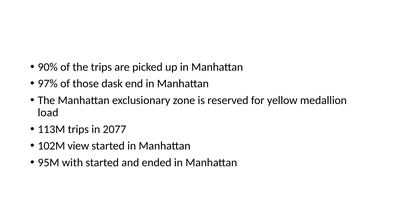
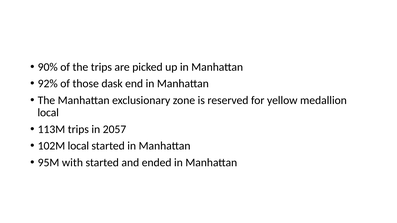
97%: 97% -> 92% (48, 84)
load: load -> local (48, 113)
2077: 2077 -> 2057 (114, 129)
102M view: view -> local (78, 146)
